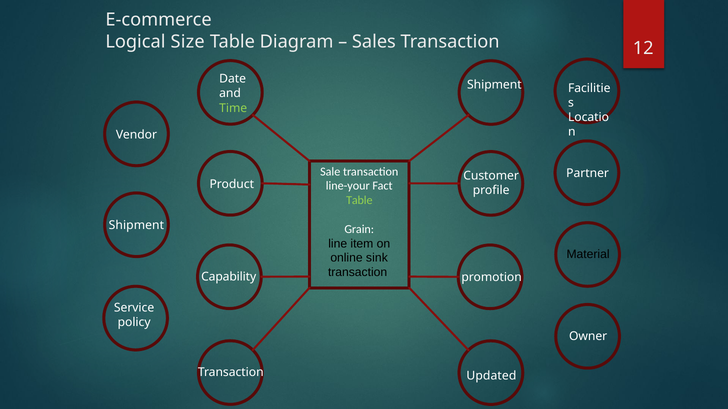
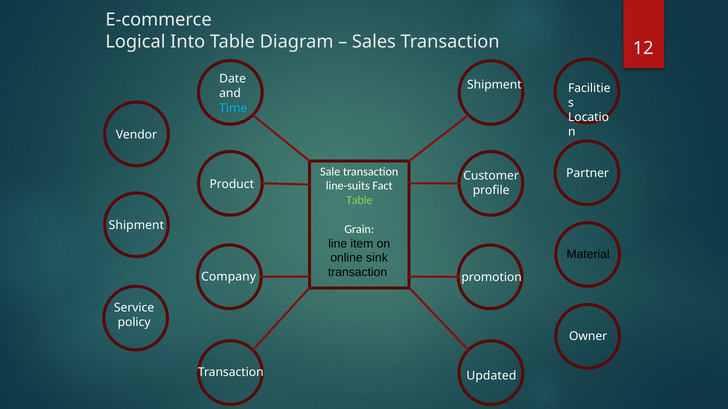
Size: Size -> Into (188, 42)
Time colour: light green -> light blue (233, 108)
line-your: line-your -> line-suits (348, 186)
Capability: Capability -> Company (229, 277)
